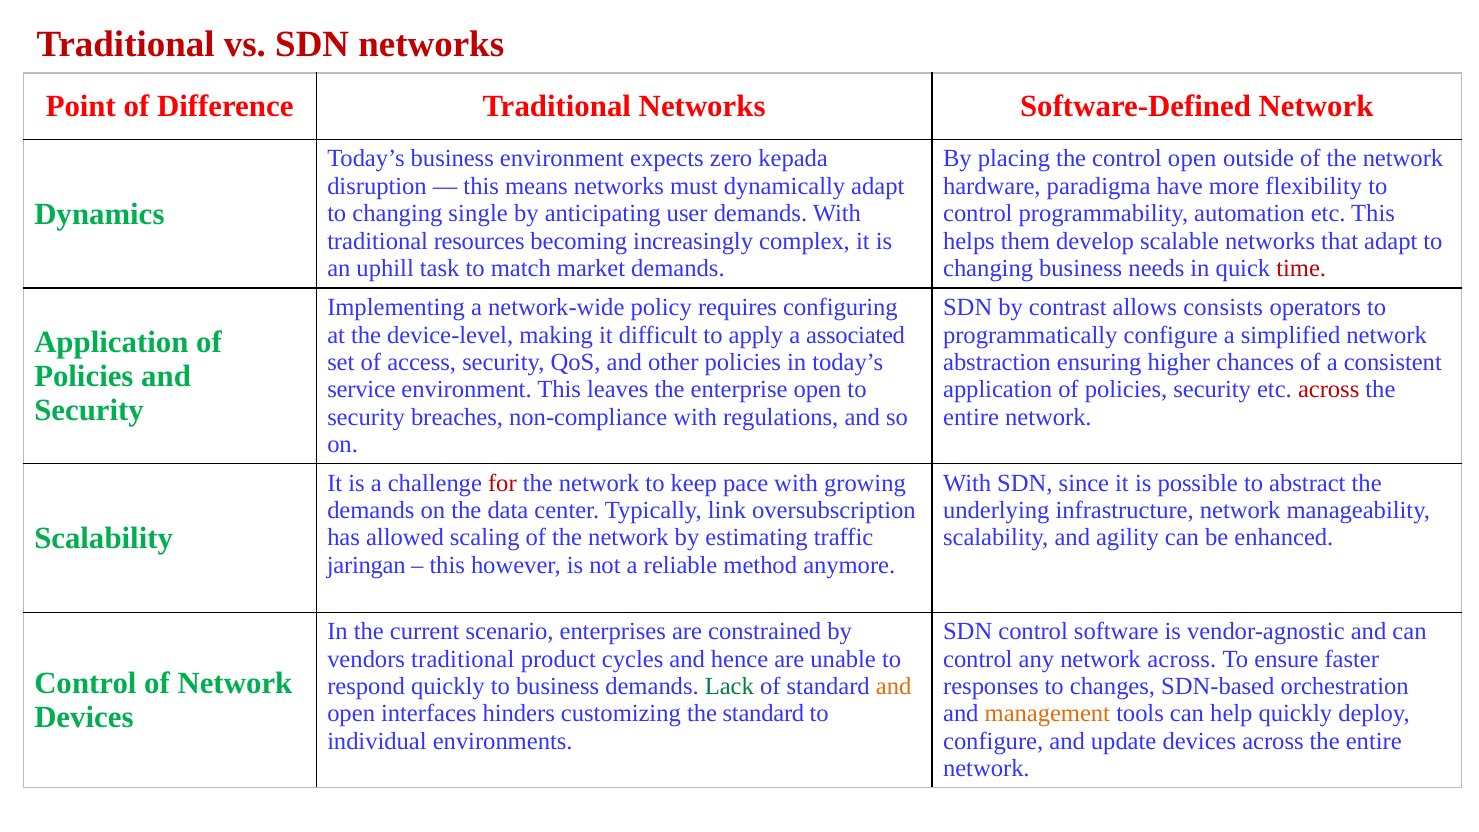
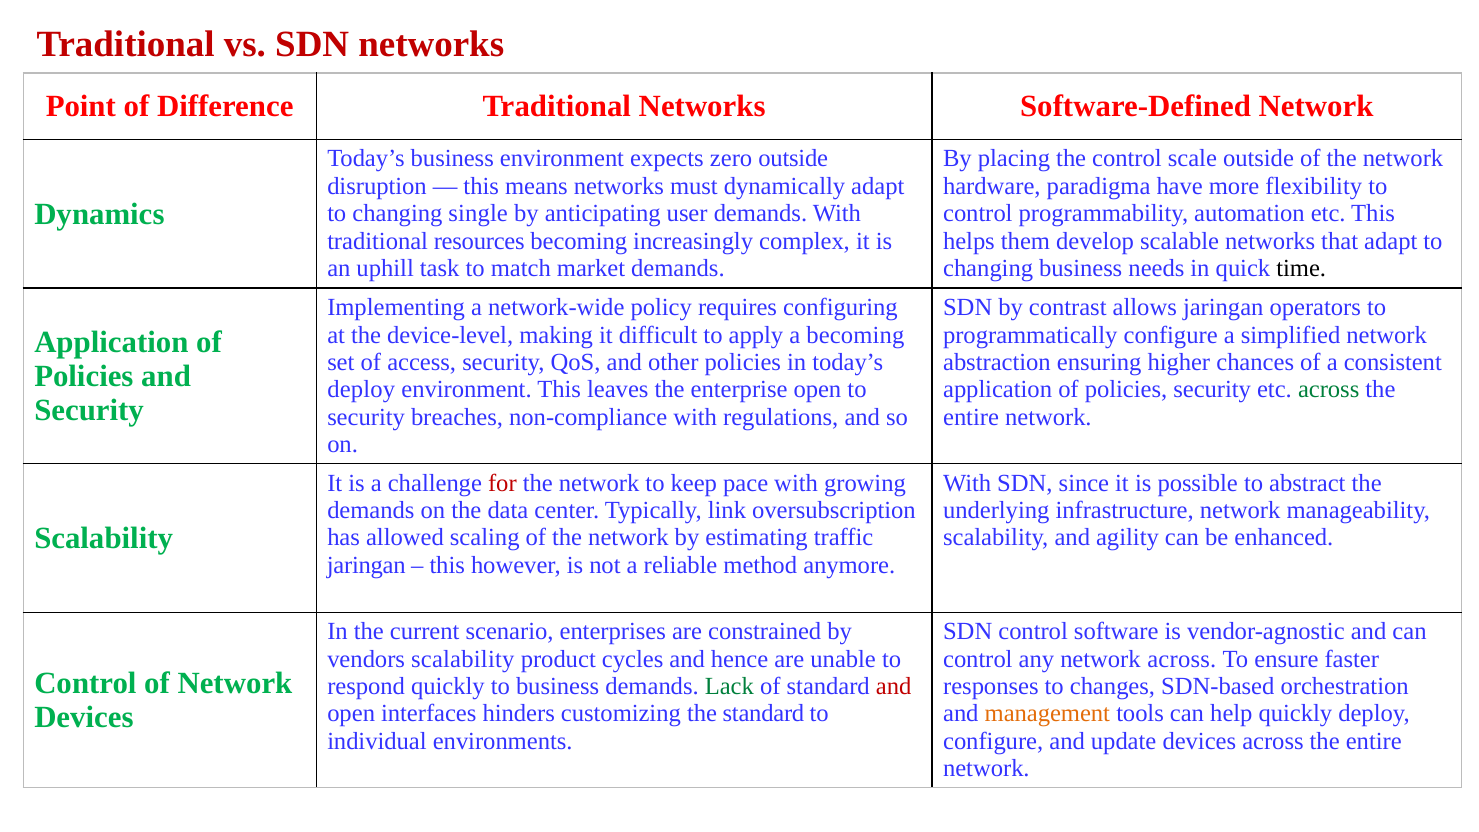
zero kepada: kepada -> outside (793, 159)
control open: open -> scale (1192, 159)
time colour: red -> black (1301, 268)
allows consists: consists -> jaringan (1223, 307)
a associated: associated -> becoming (855, 335)
service: service -> deploy (361, 390)
across colour: red -> green (1329, 390)
vendors traditional: traditional -> scalability (463, 659)
and colour: orange -> red (894, 686)
